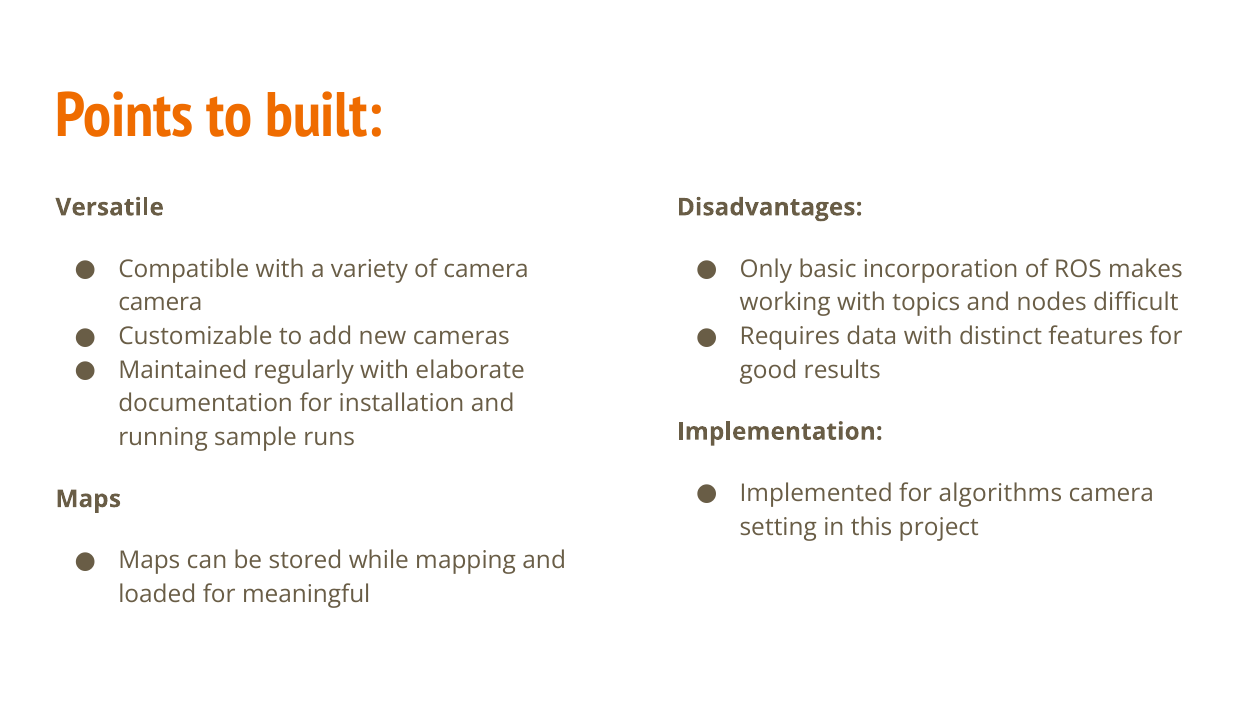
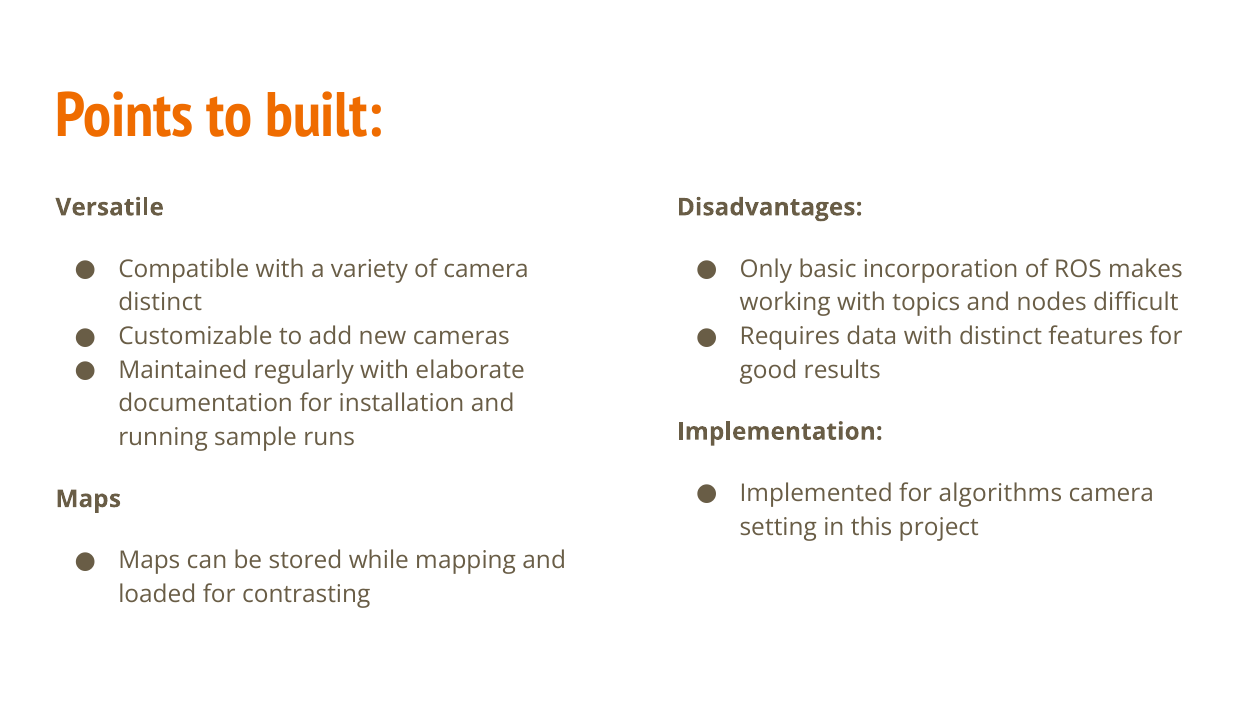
camera: camera -> distinct (160, 303)
meaningful: meaningful -> contrasting (306, 594)
